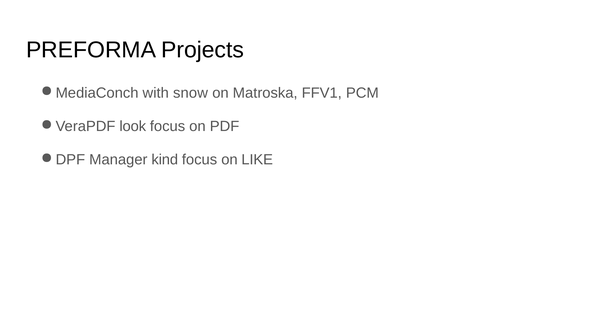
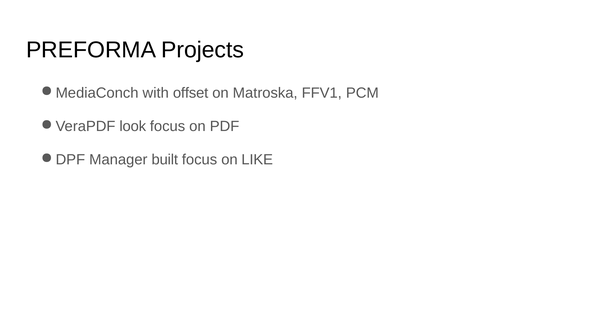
snow: snow -> offset (191, 93)
kind: kind -> built (165, 160)
